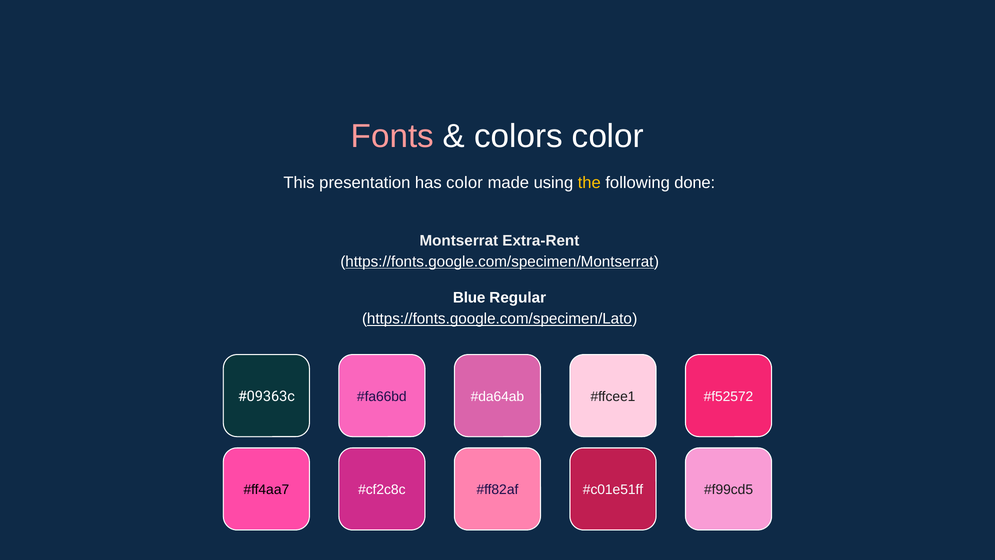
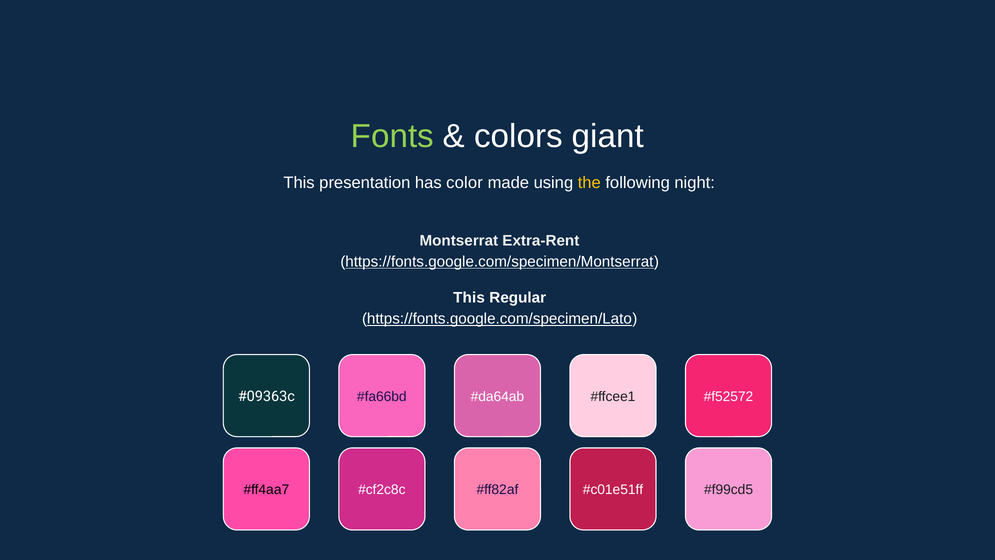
Fonts colour: pink -> light green (392, 136)
colors color: color -> giant (608, 136)
done: done -> night (695, 183)
Blue: Blue -> This (469, 298)
